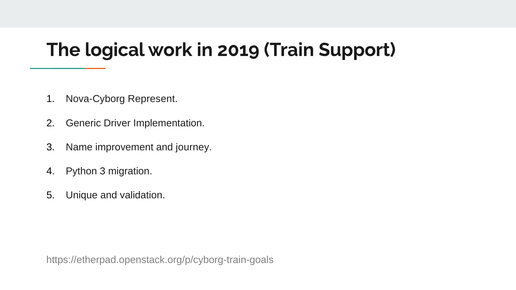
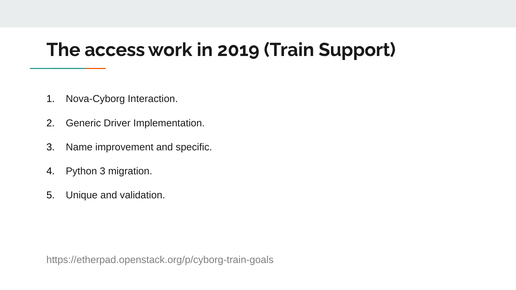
logical: logical -> access (115, 50)
Represent: Represent -> Interaction (153, 99)
journey: journey -> specific (194, 147)
